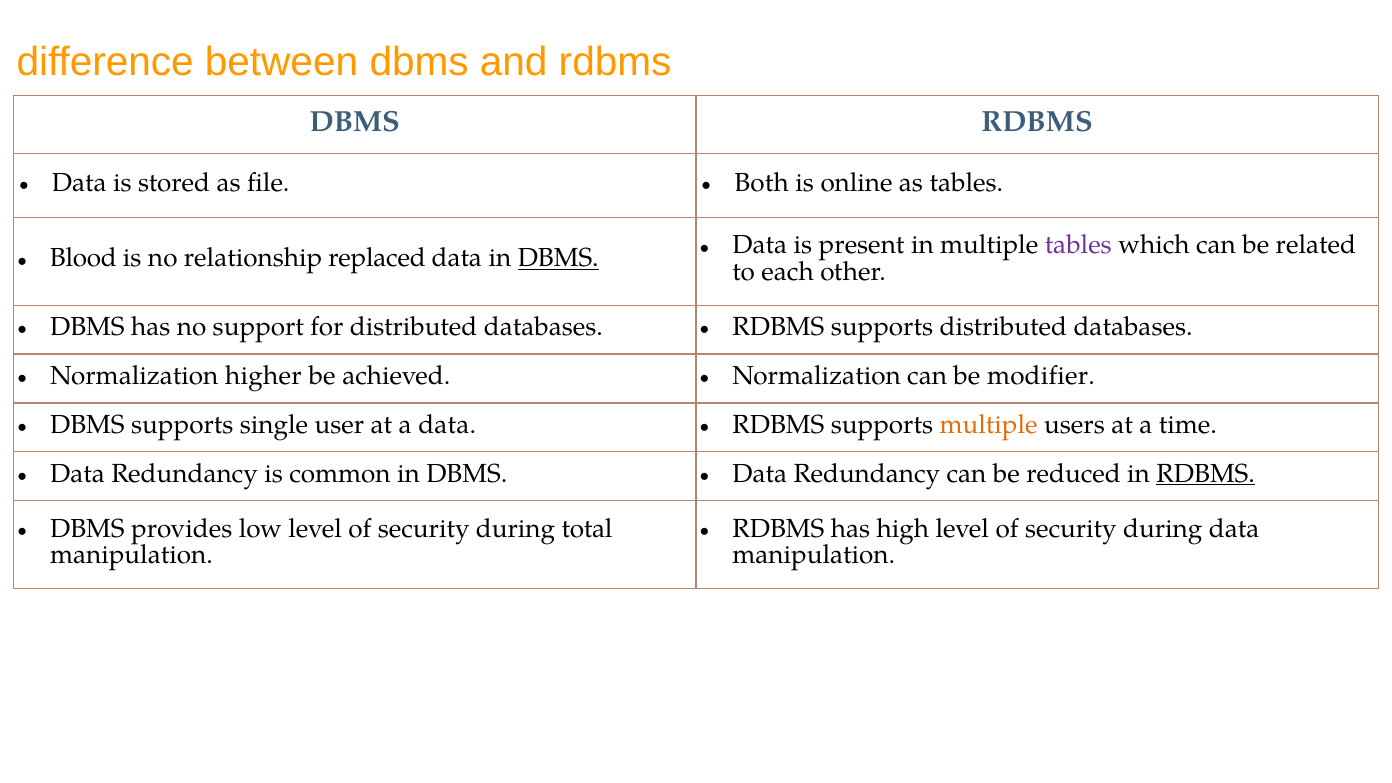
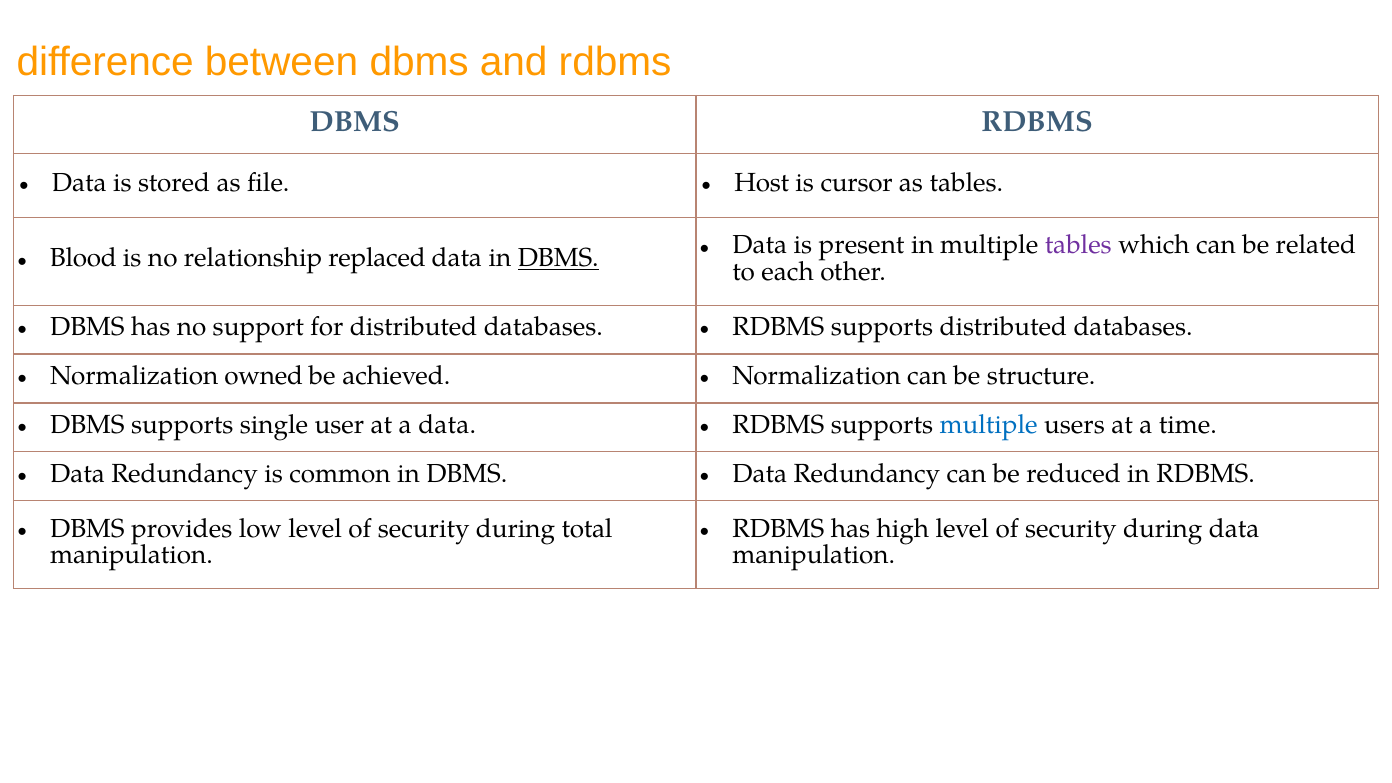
Both: Both -> Host (762, 182)
online: online -> cursor (857, 182)
higher: higher -> owned (264, 376)
modifier: modifier -> structure (1041, 376)
multiple colour: orange -> blue (989, 425)
RDBMS underline: present -> none (1206, 473)
